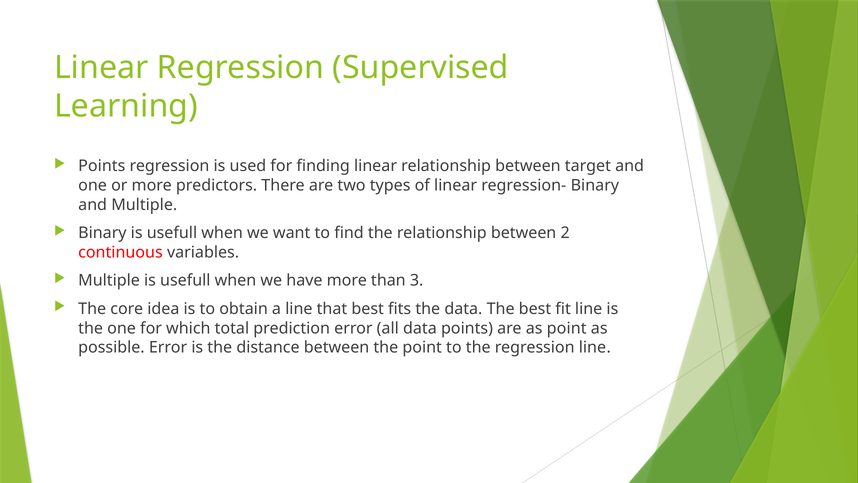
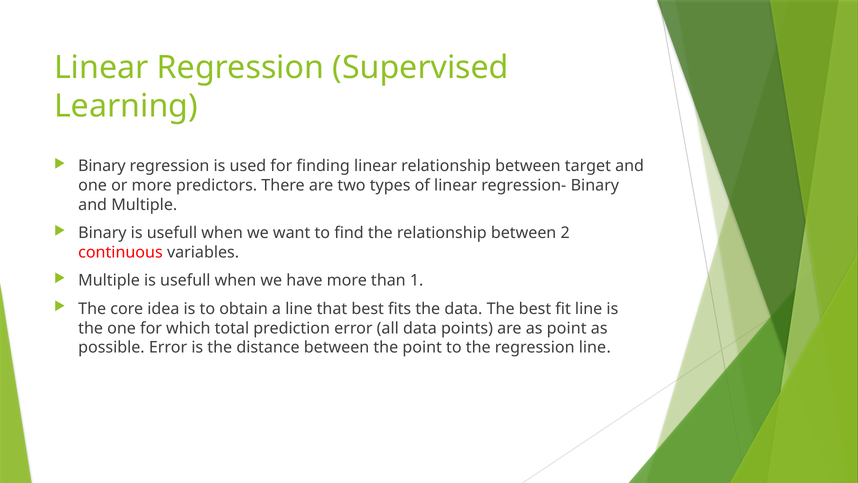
Points: Points -> Binary (102, 166)
3: 3 -> 1 (417, 280)
